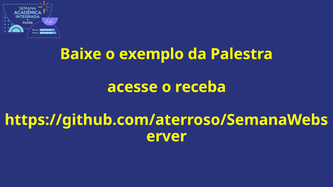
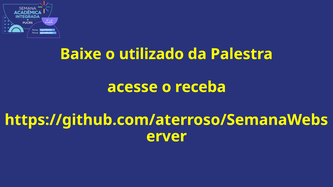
exemplo: exemplo -> utilizado (151, 54)
